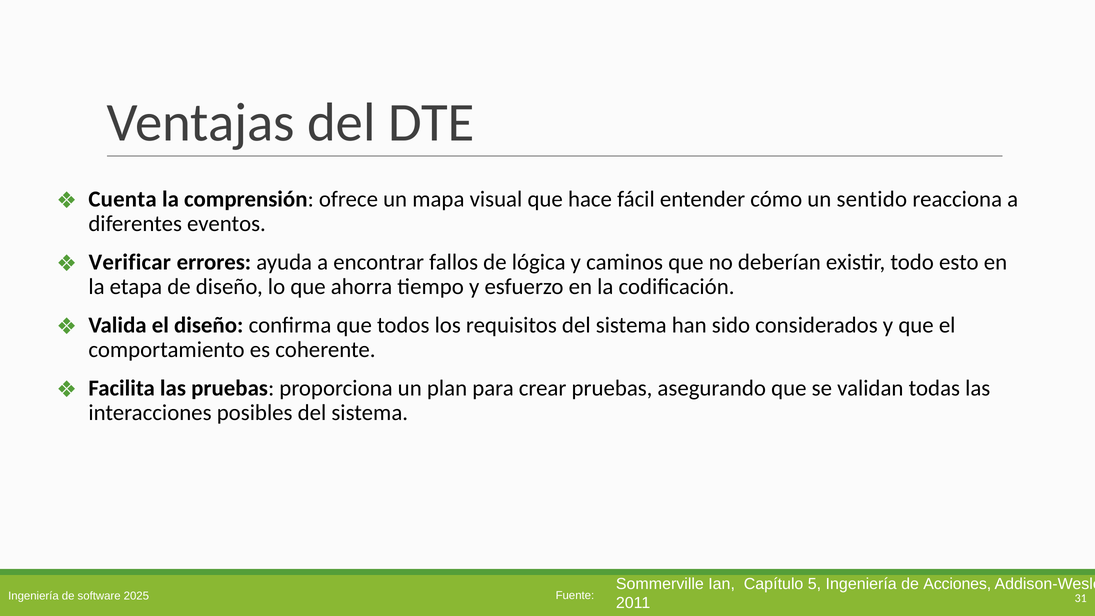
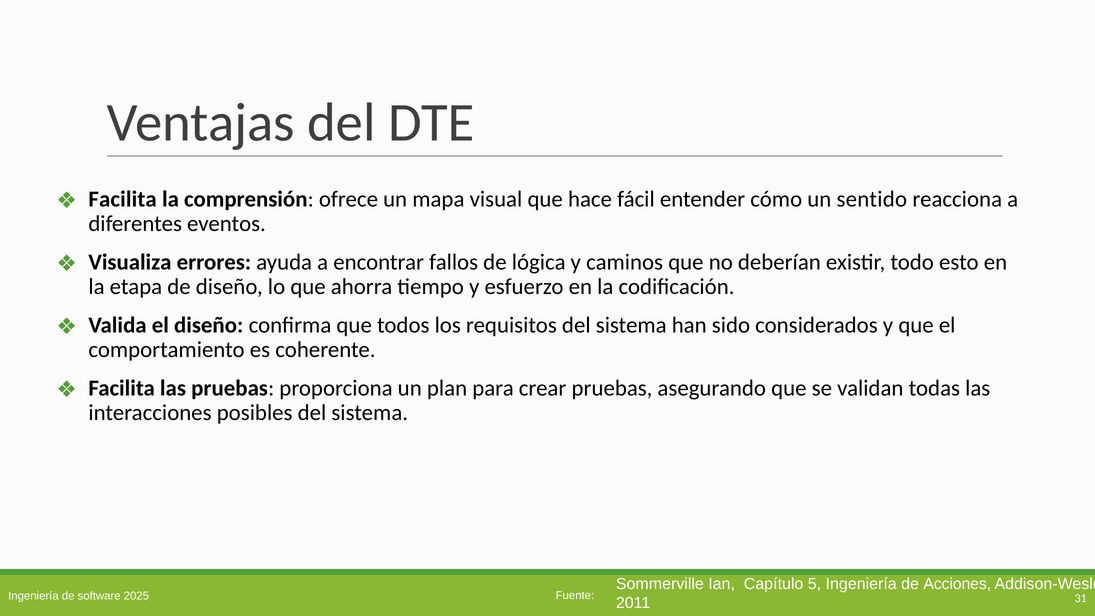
Cuenta: Cuenta -> Facilita (123, 199)
Verificar: Verificar -> Visualiza (130, 262)
